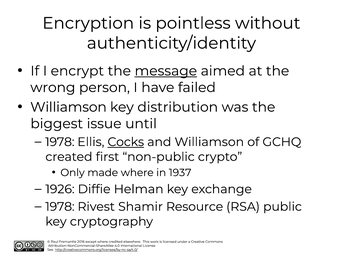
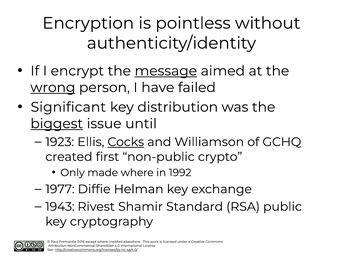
wrong underline: none -> present (53, 88)
Williamson: Williamson -> Significant (68, 107)
biggest underline: none -> present (57, 124)
1978: 1978 -> 1923 (60, 142)
1937: 1937 -> 1992 (180, 173)
1926: 1926 -> 1977 (60, 189)
1978: 1978 -> 1943 (60, 207)
Resource: Resource -> Standard (195, 207)
